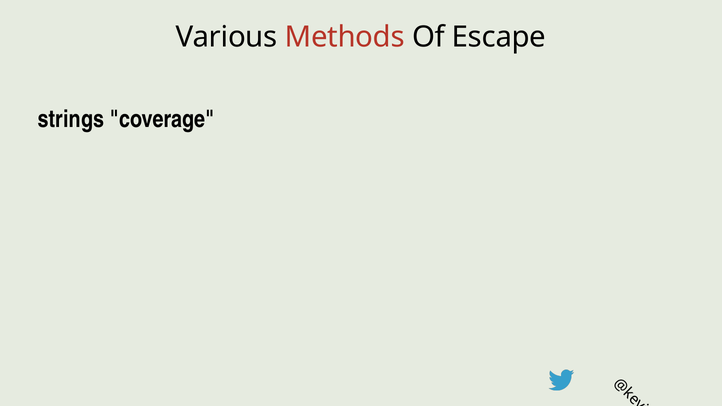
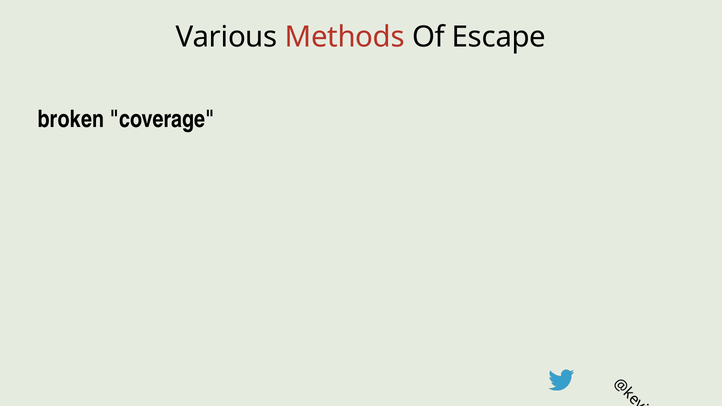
strings: strings -> broken (71, 119)
